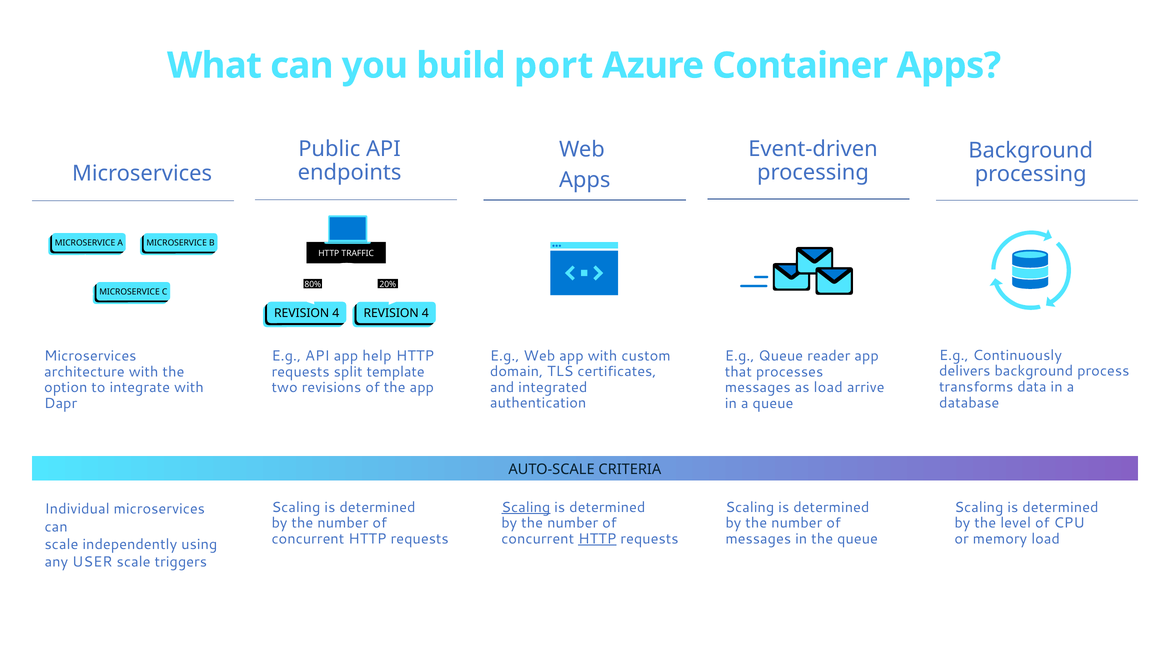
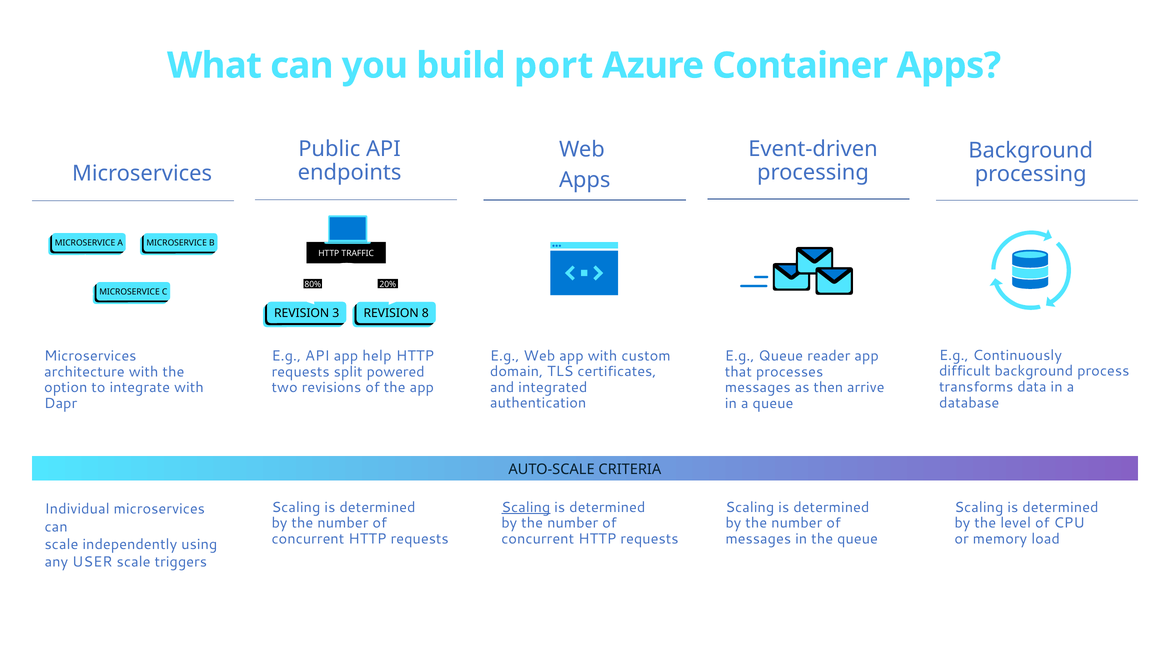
4: 4 -> 3 (336, 313)
4: 4 -> 8 (425, 313)
delivers: delivers -> difficult (965, 371)
template: template -> powered (396, 372)
as load: load -> then (828, 388)
HTTP underline: present -> none (597, 539)
